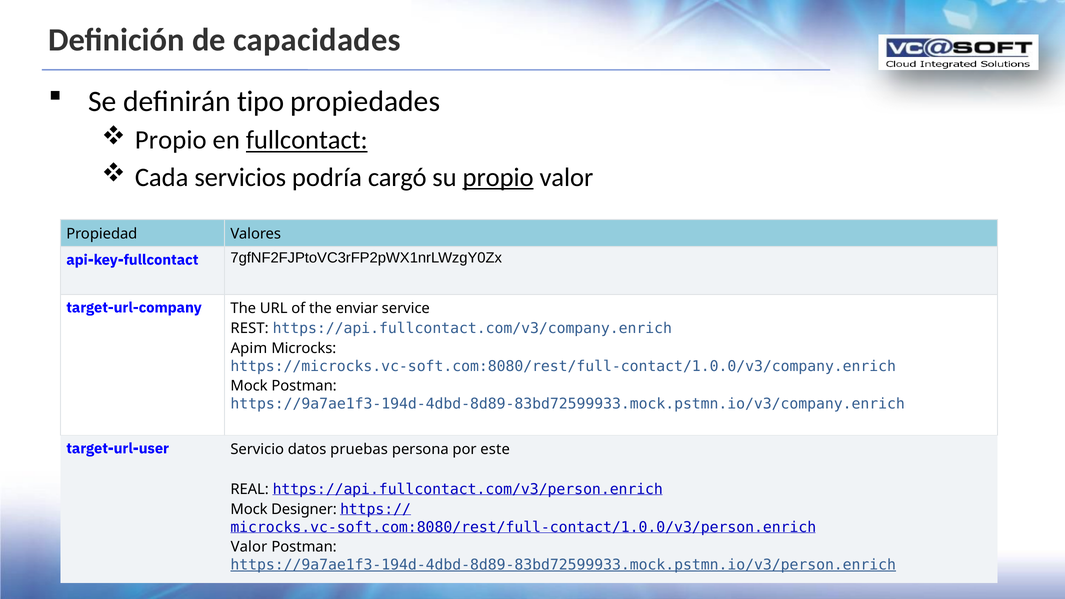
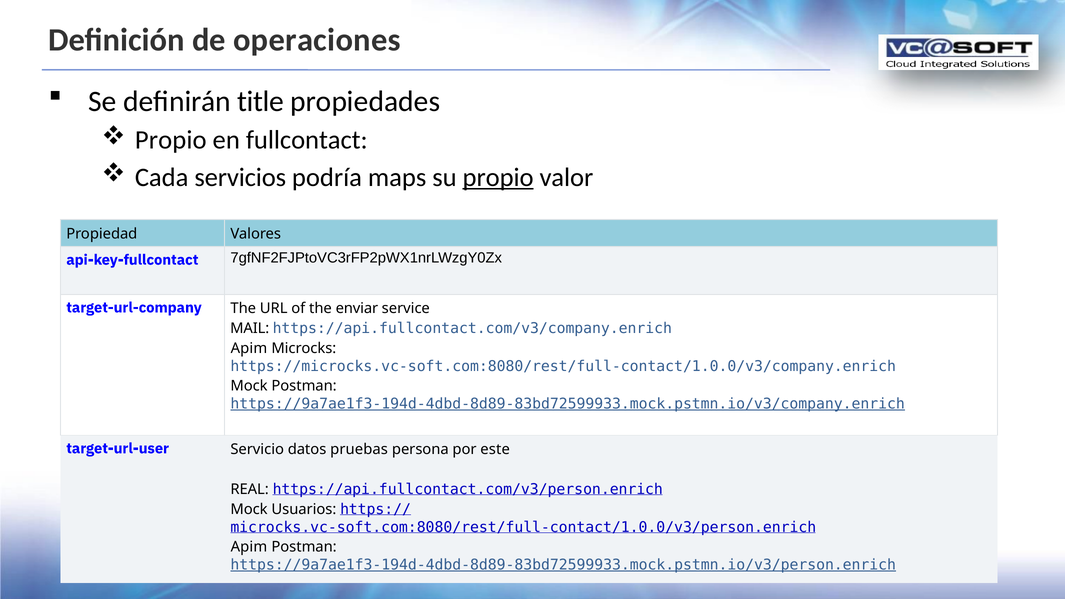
capacidades: capacidades -> operaciones (317, 40)
tipo: tipo -> title (261, 101)
fullcontact underline: present -> none (307, 140)
cargó: cargó -> maps (397, 178)
REST: REST -> MAIL (250, 328)
https://9a7ae1f3-194d-4dbd-8d89-83bd72599933.mock.pstmn.io/v3/company.enrich underline: none -> present (568, 404)
Designer: Designer -> Usuarios (304, 509)
Valor: Valor -> Apim (249, 547)
